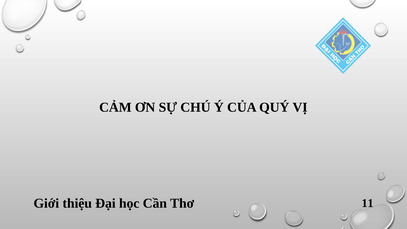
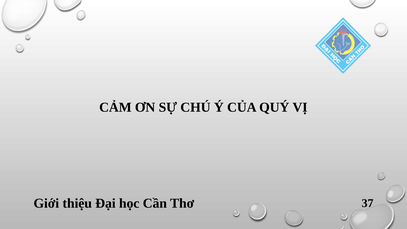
11: 11 -> 37 (368, 203)
